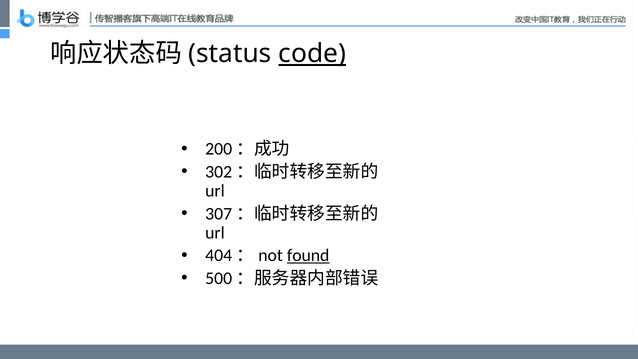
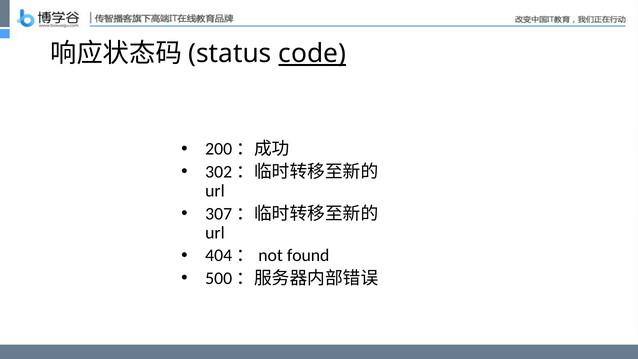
found underline: present -> none (308, 255)
